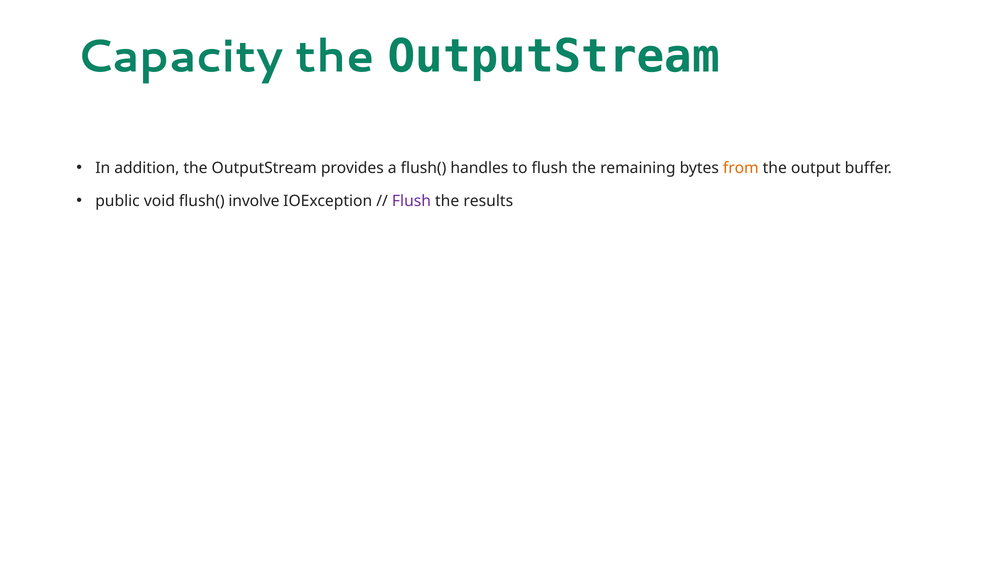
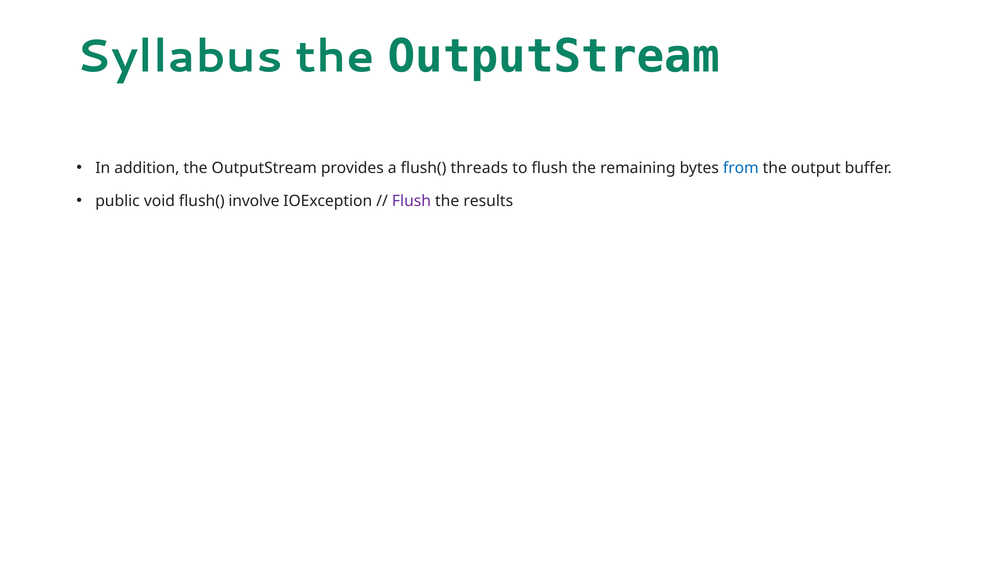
Capacity: Capacity -> Syllabus (180, 57)
handles: handles -> threads (479, 168)
from colour: orange -> blue (741, 168)
